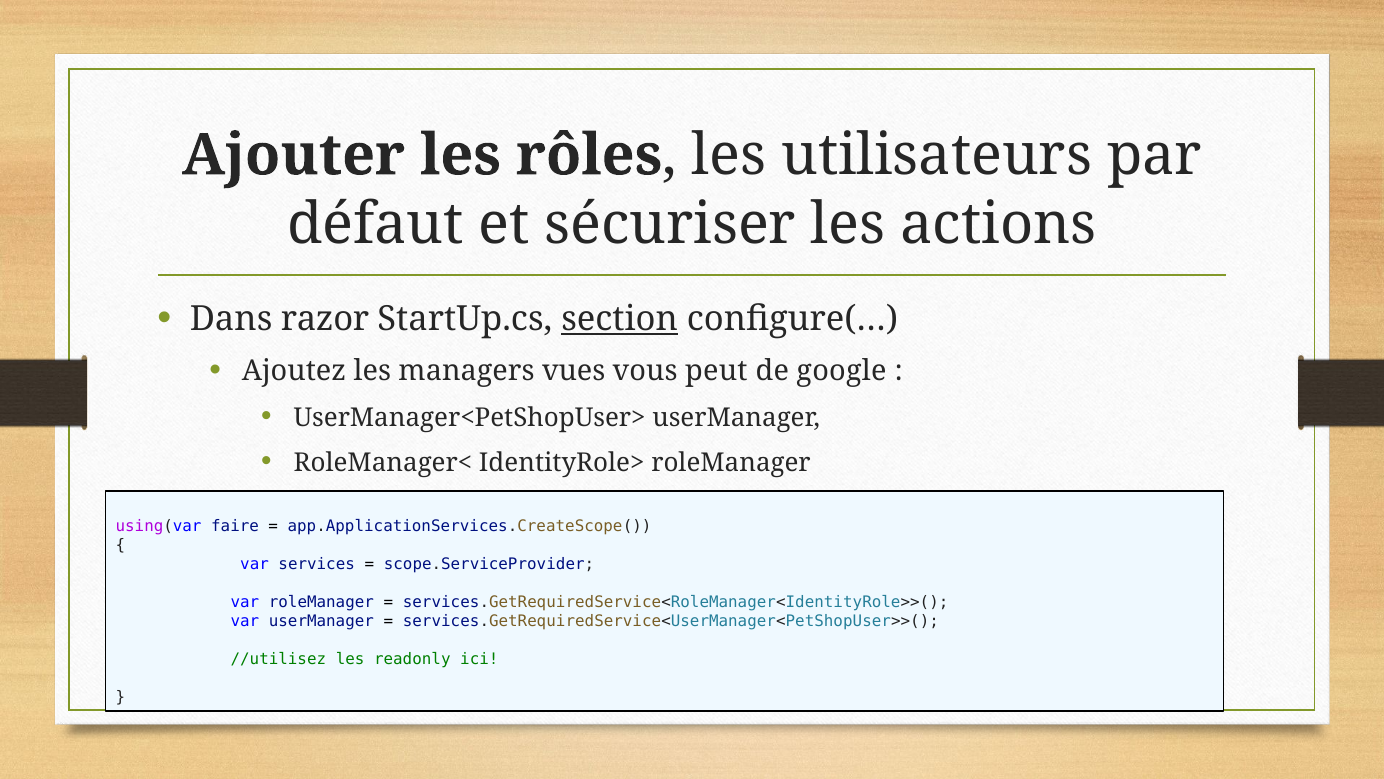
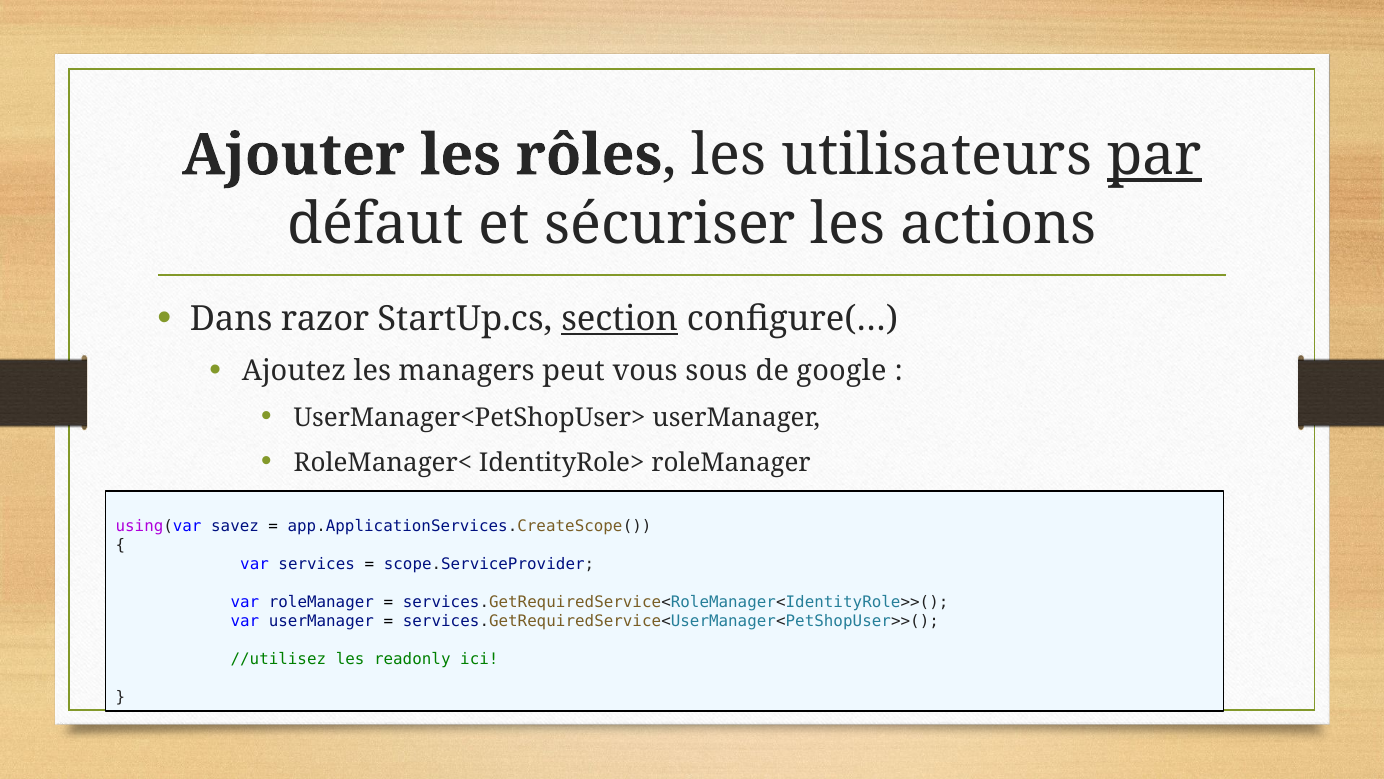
par underline: none -> present (1154, 155)
vues: vues -> peut (574, 371)
peut: peut -> sous (716, 371)
faire: faire -> savez (235, 526)
